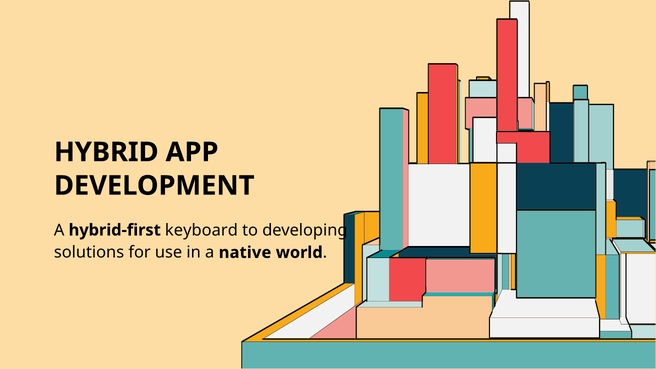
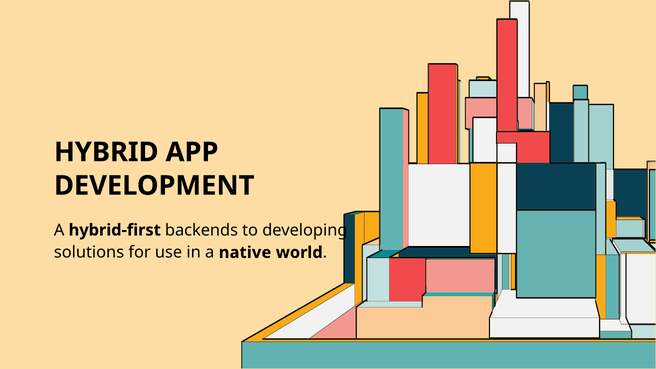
keyboard: keyboard -> backends (201, 230)
